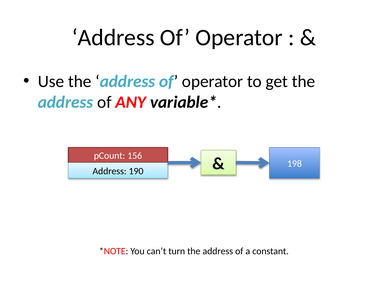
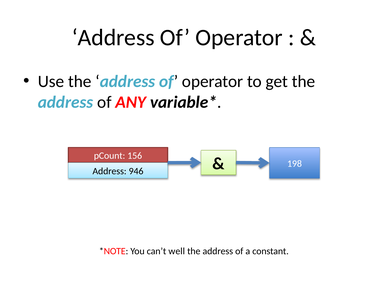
190: 190 -> 946 (136, 171)
turn: turn -> well (177, 251)
